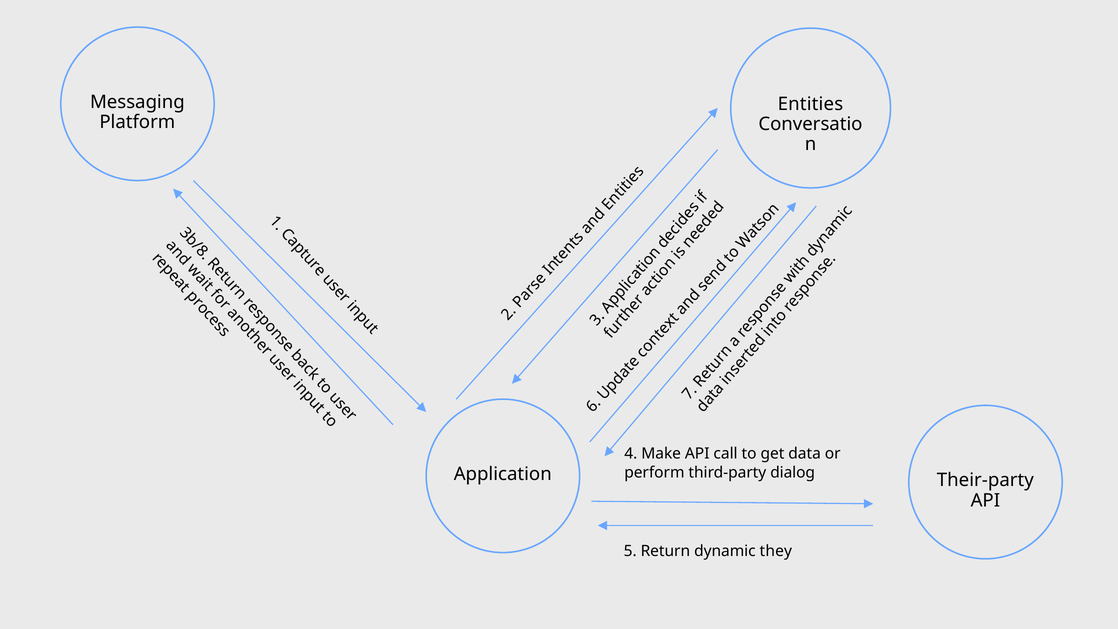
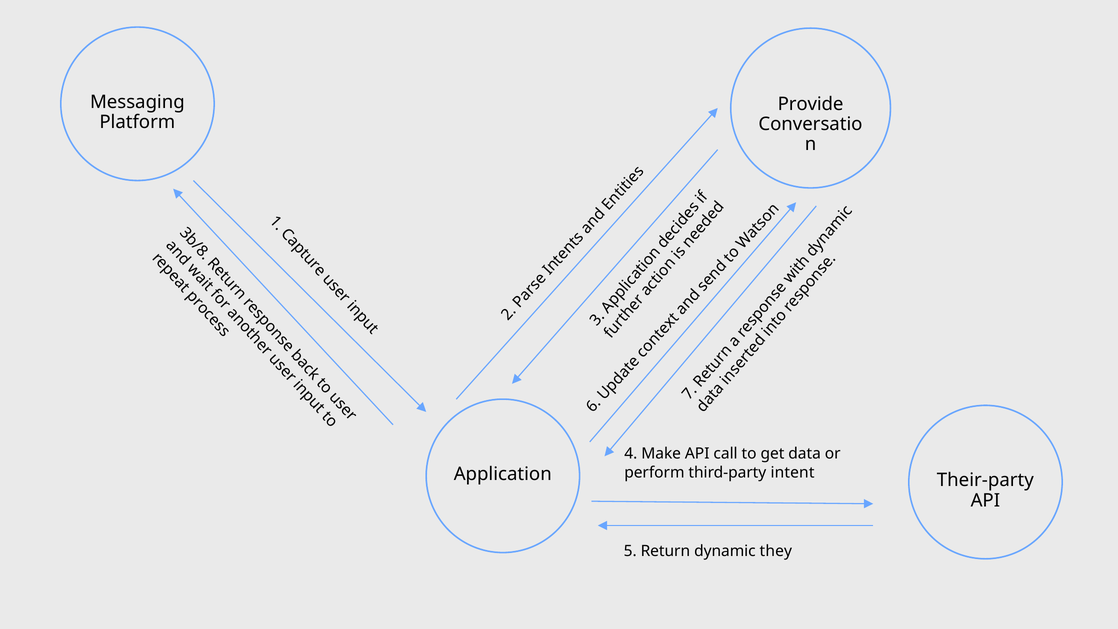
Entities: Entities -> Provide (811, 104)
dialog: dialog -> intent (793, 472)
